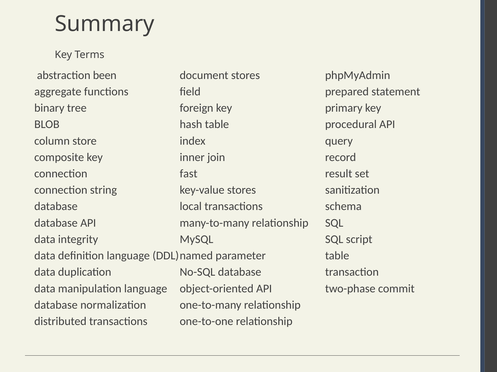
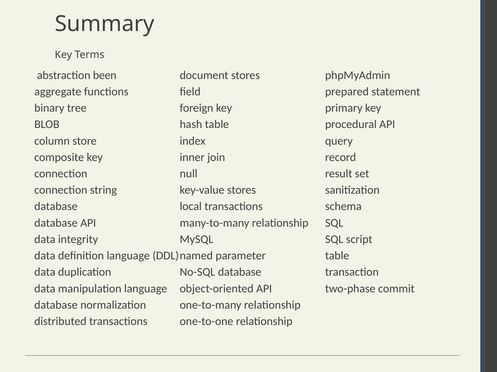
fast: fast -> null (189, 174)
